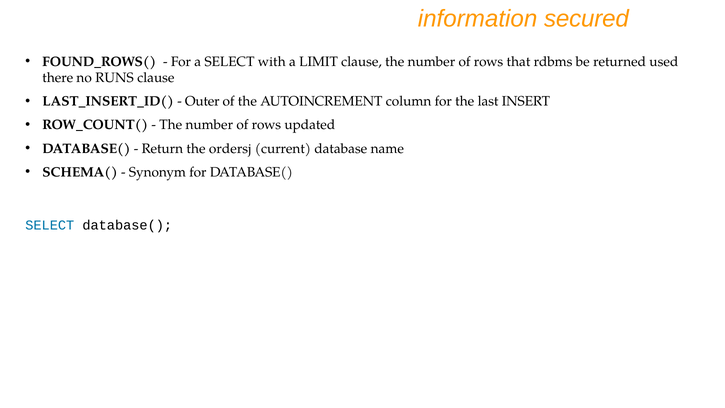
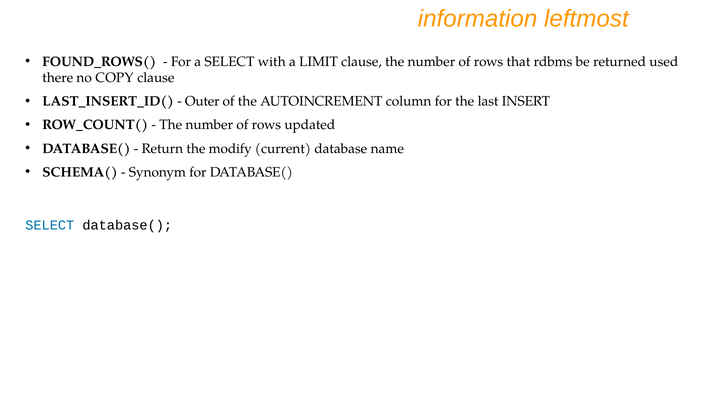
secured: secured -> leftmost (586, 19)
RUNS: RUNS -> COPY (115, 78)
ordersj: ordersj -> modify (230, 148)
